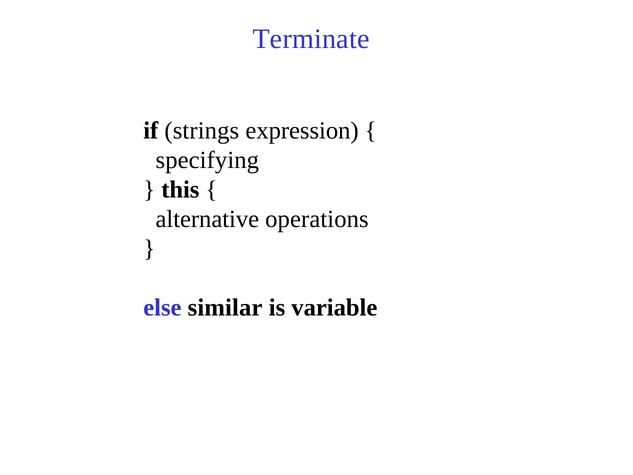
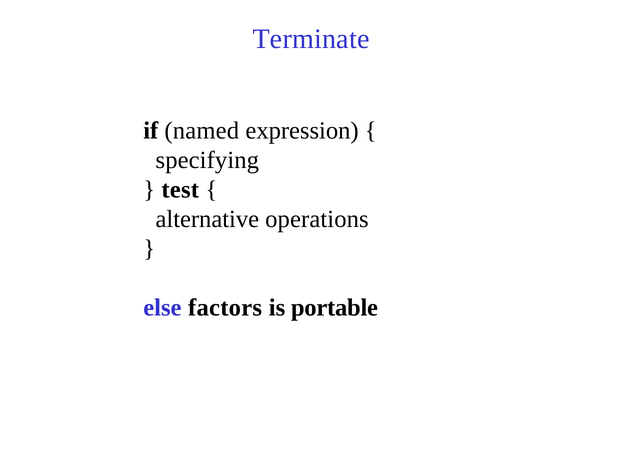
strings: strings -> named (202, 130)
this: this -> test (180, 189)
similar: similar -> factors (225, 308)
variable: variable -> portable (334, 308)
